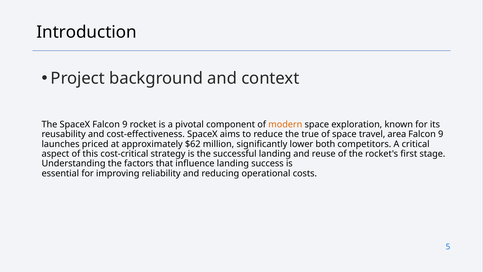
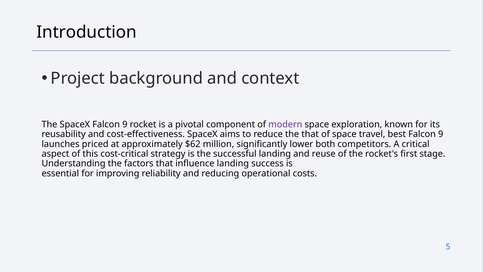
modern colour: orange -> purple (285, 124)
the true: true -> that (310, 134)
area: area -> best (397, 134)
